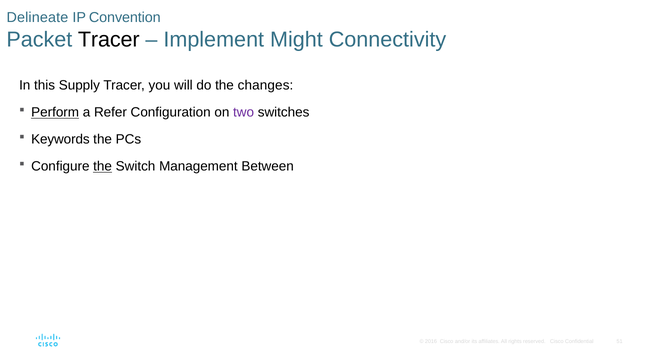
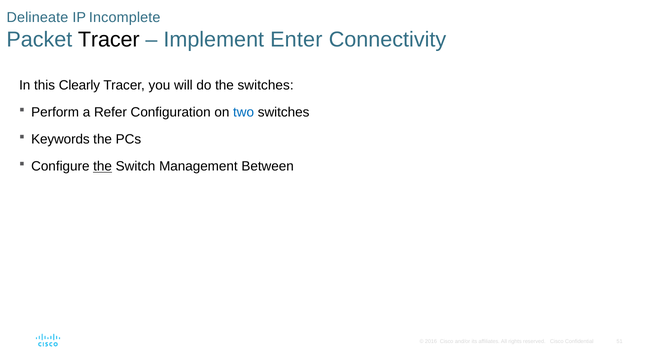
Convention: Convention -> Incomplete (125, 17)
Might: Might -> Enter (296, 39)
Supply: Supply -> Clearly (79, 85)
the changes: changes -> switches (266, 85)
Perform underline: present -> none (55, 112)
two colour: purple -> blue (244, 112)
